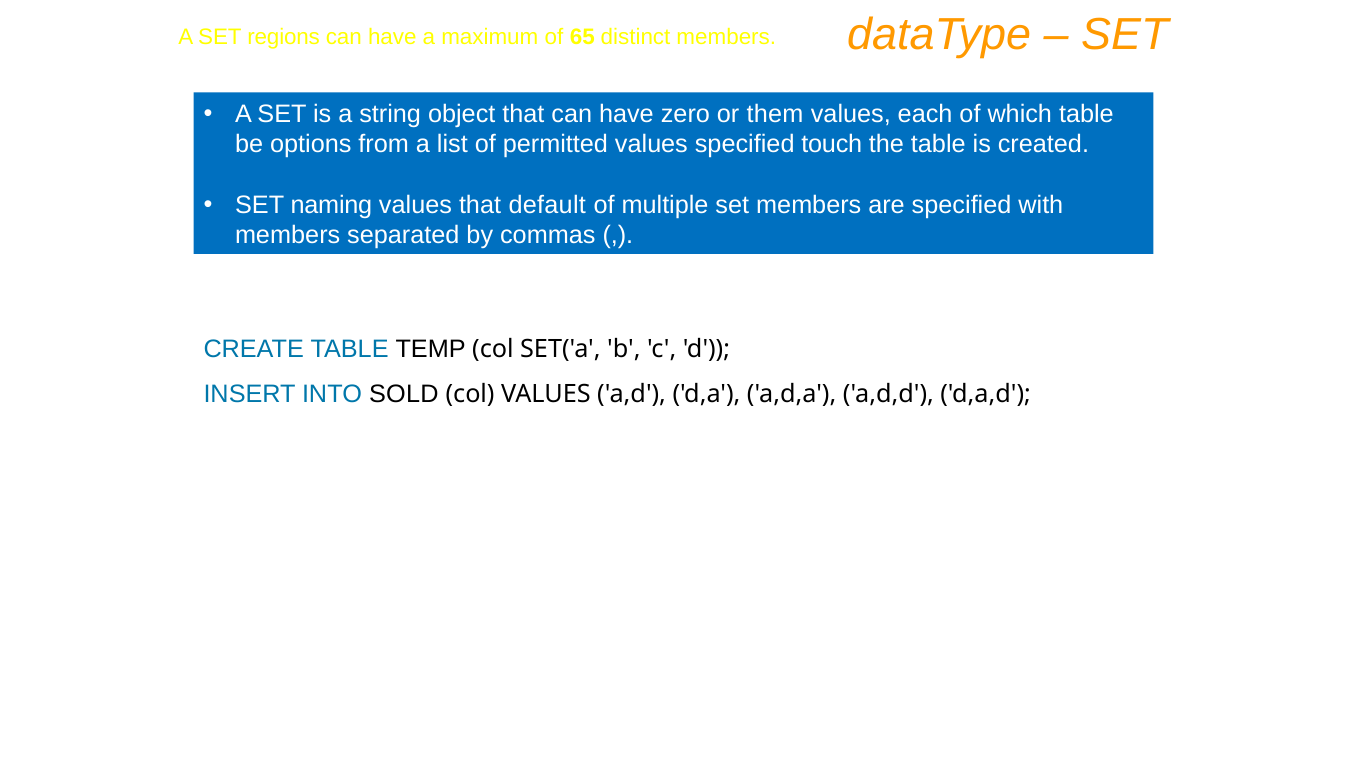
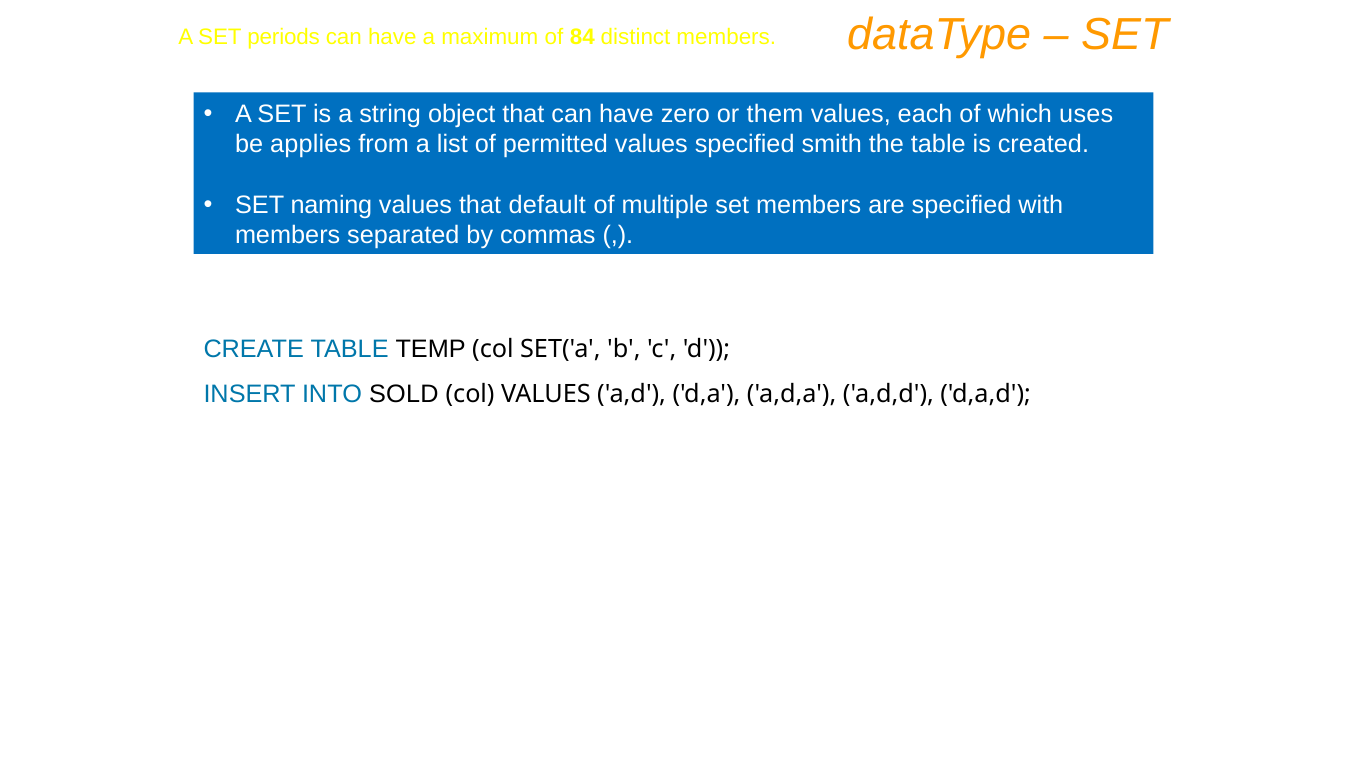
regions: regions -> periods (284, 37)
65: 65 -> 84 (582, 37)
which table: table -> uses (1086, 114)
options: options -> applies (311, 145)
touch: touch -> smith (832, 145)
